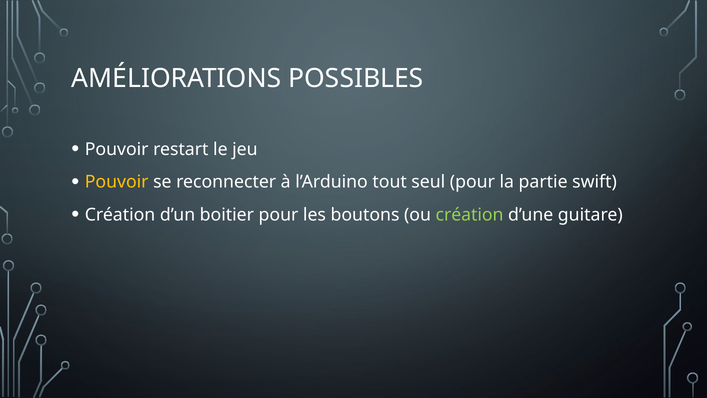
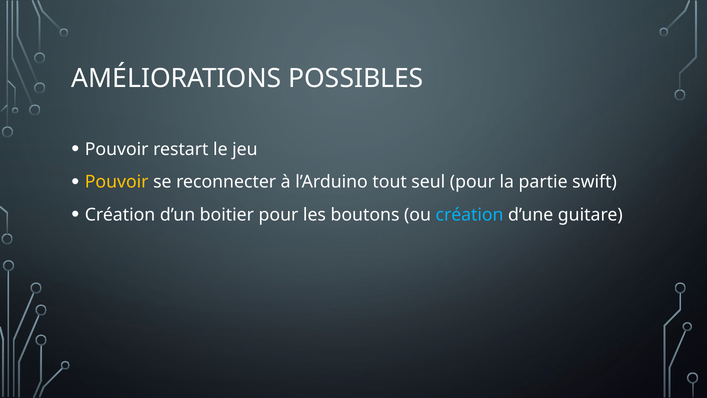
création colour: light green -> light blue (470, 215)
